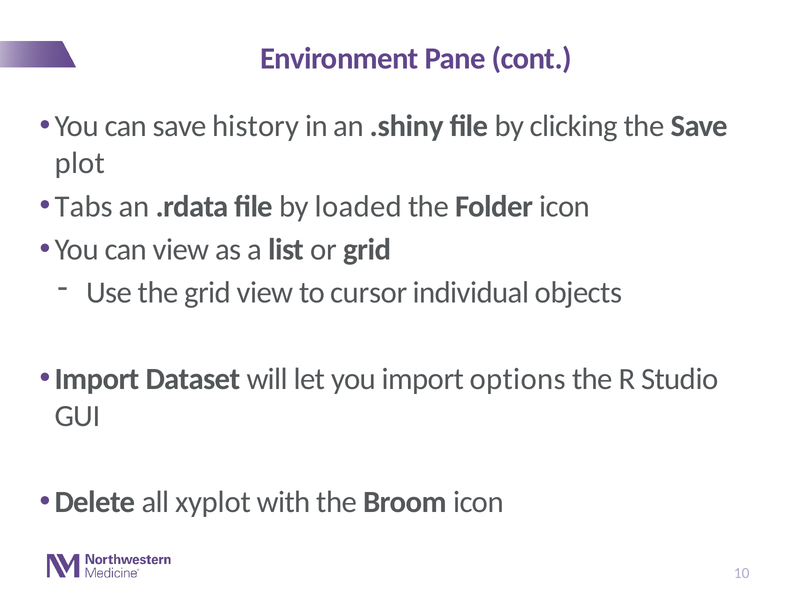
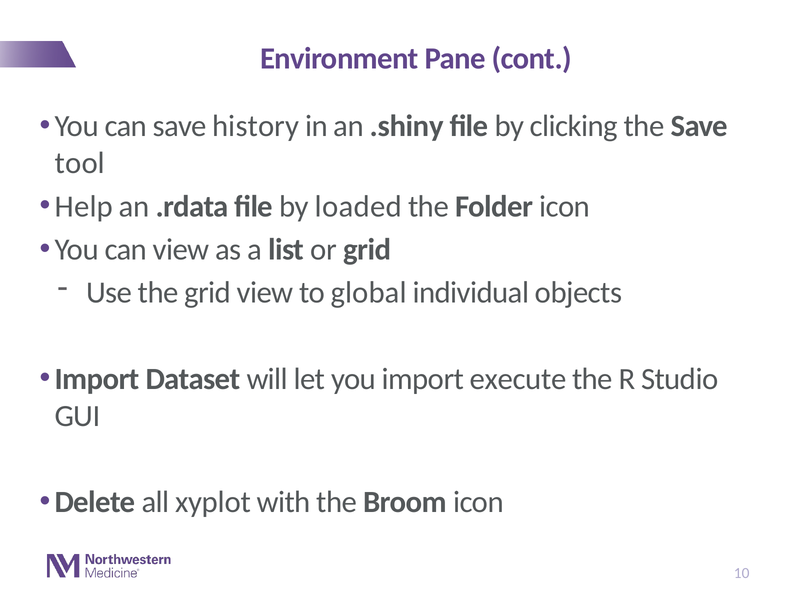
plot: plot -> tool (80, 163)
Tabs: Tabs -> Help (84, 206)
cursor: cursor -> global (369, 293)
options: options -> execute (518, 379)
